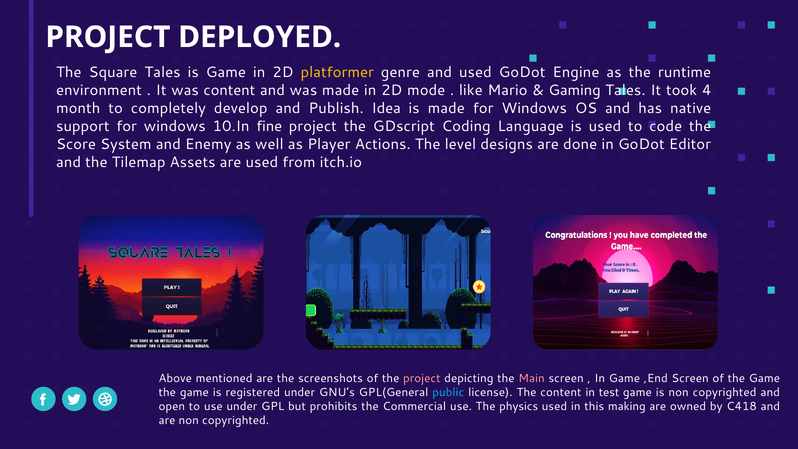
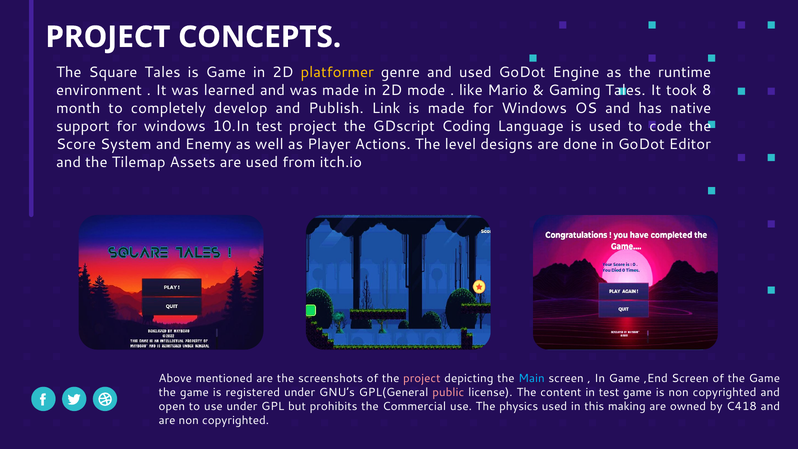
DEPLOYED: DEPLOYED -> CONCEPTS (260, 37)
was content: content -> learned (229, 90)
4: 4 -> 8 (707, 90)
Idea: Idea -> Link (386, 108)
10.In fine: fine -> test (269, 126)
Main colour: pink -> light blue (532, 378)
public colour: light blue -> pink (448, 392)
